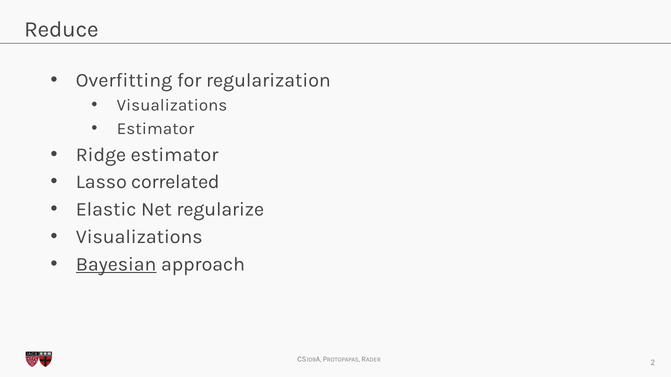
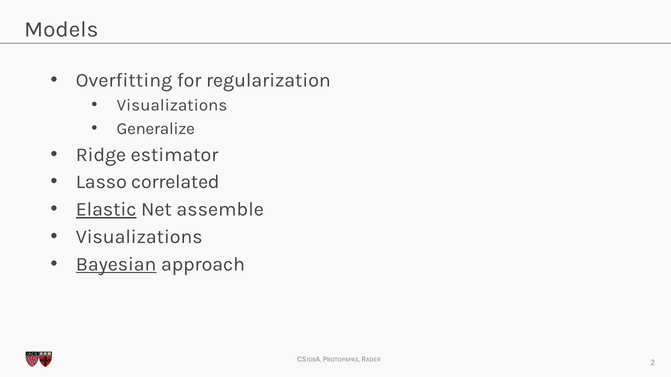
Reduce: Reduce -> Models (61, 29)
Estimator: Estimator -> Generalize (156, 129)
Elastic underline: none -> present (106, 210)
regularize: regularize -> assemble (220, 210)
